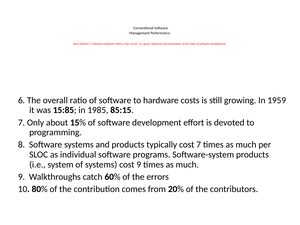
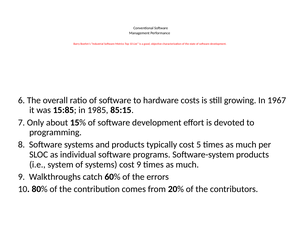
1959: 1959 -> 1967 (277, 100)
cost 7: 7 -> 5 (199, 145)
